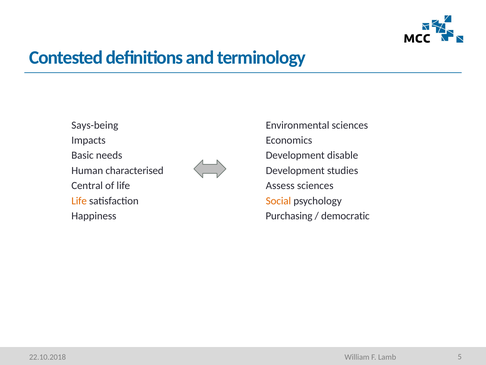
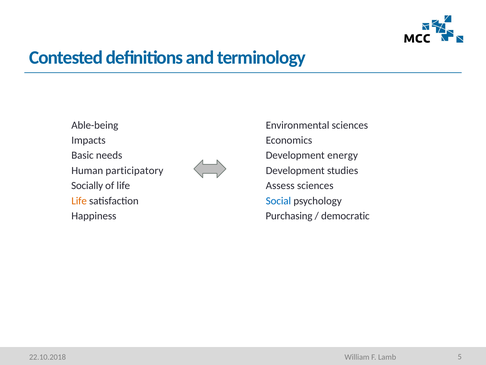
Says-being: Says-being -> Able-being (95, 125)
disable: disable -> energy (343, 155)
characterised: characterised -> participatory (134, 170)
Central: Central -> Socially (87, 185)
Social colour: orange -> blue (278, 201)
